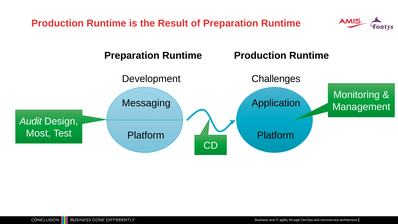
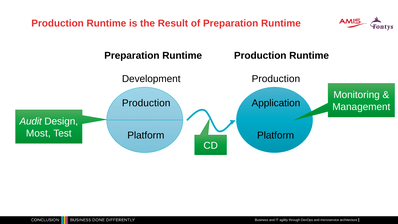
Challenges: Challenges -> Production (276, 79)
Messaging: Messaging -> Production (146, 103)
